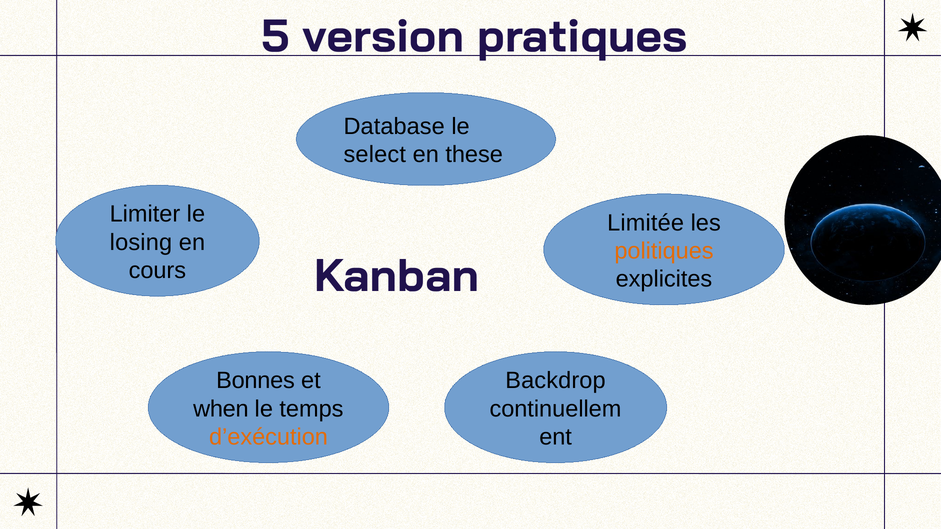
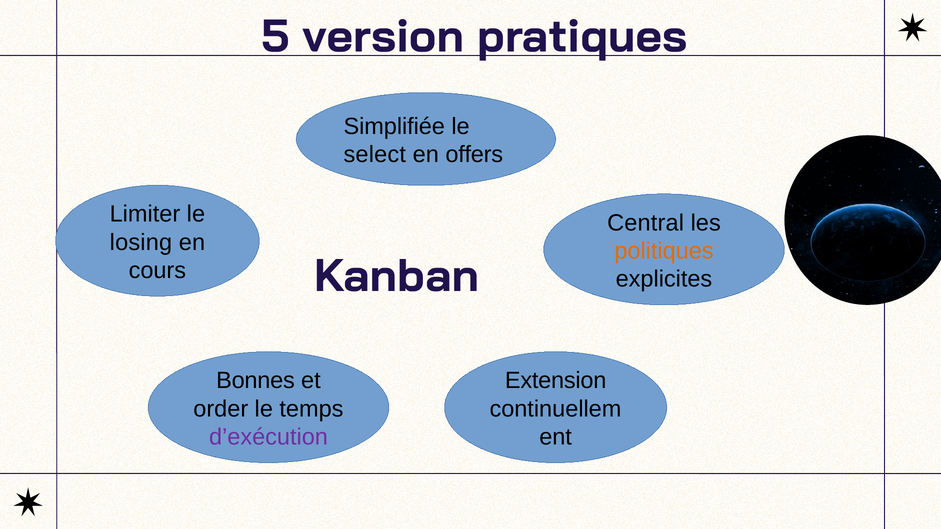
Database: Database -> Simplifiée (394, 127)
these: these -> offers (474, 155)
Limitée: Limitée -> Central (646, 223)
Backdrop: Backdrop -> Extension (556, 381)
when: when -> order (221, 409)
d’exécution colour: orange -> purple (268, 437)
